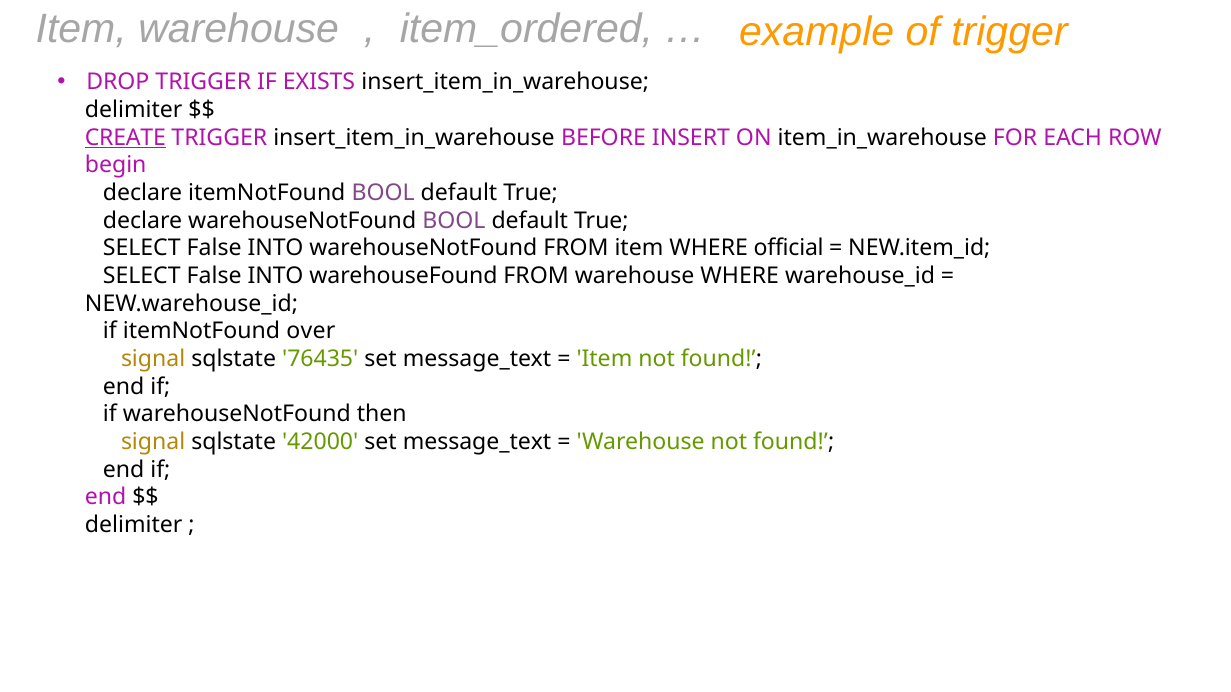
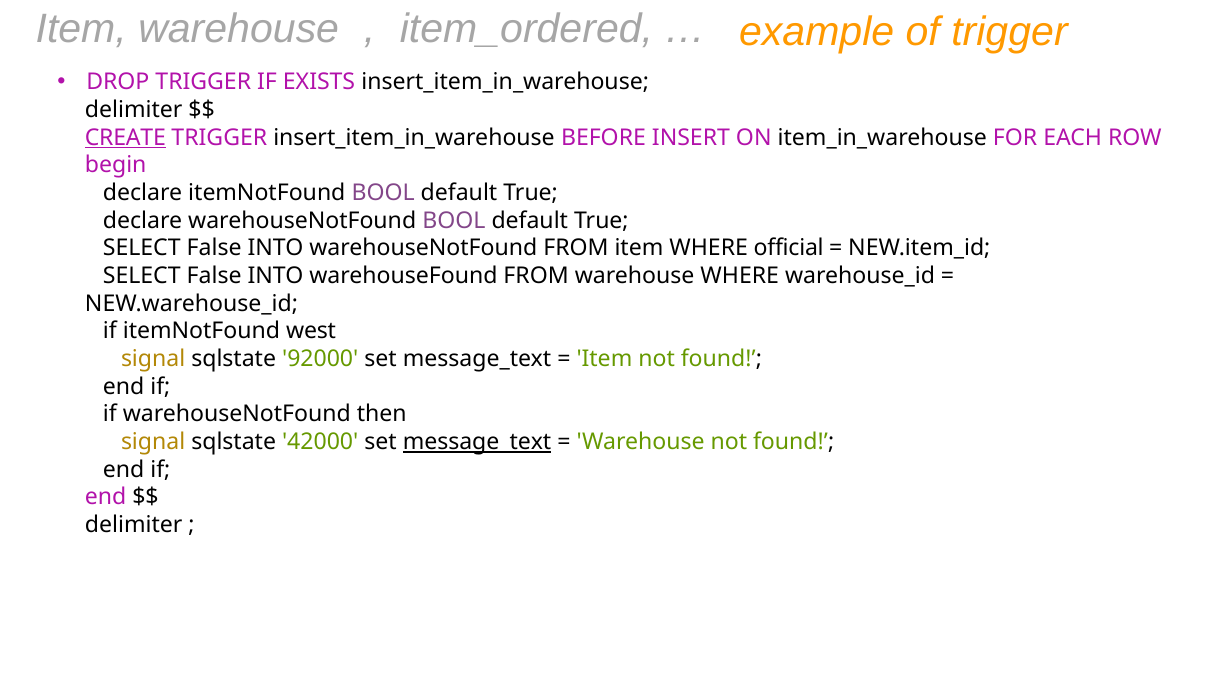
over: over -> west (311, 331)
76435: 76435 -> 92000 (320, 359)
message_text underline: none -> present (477, 442)
